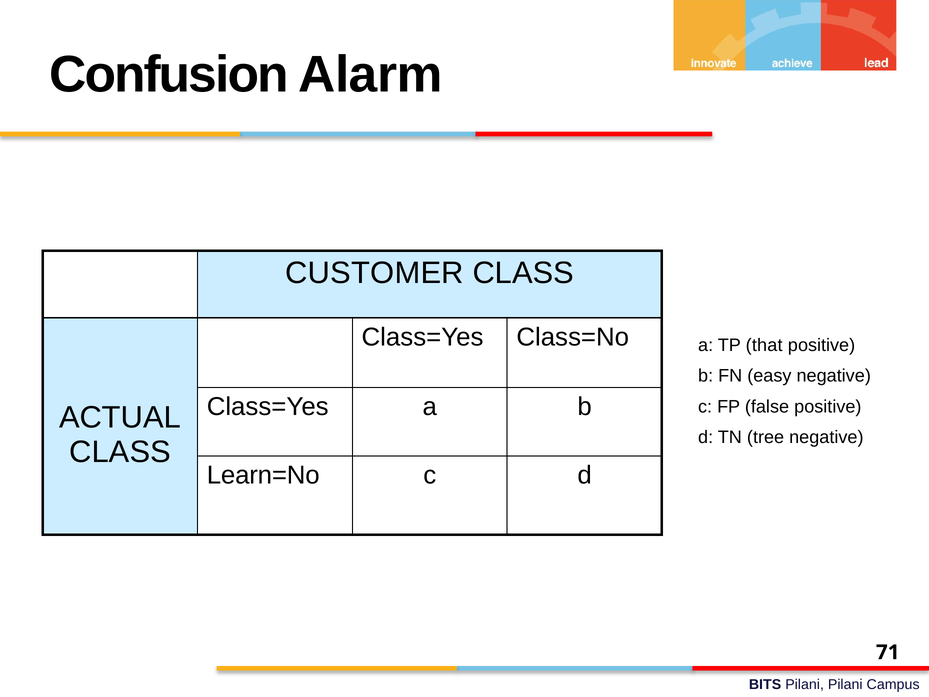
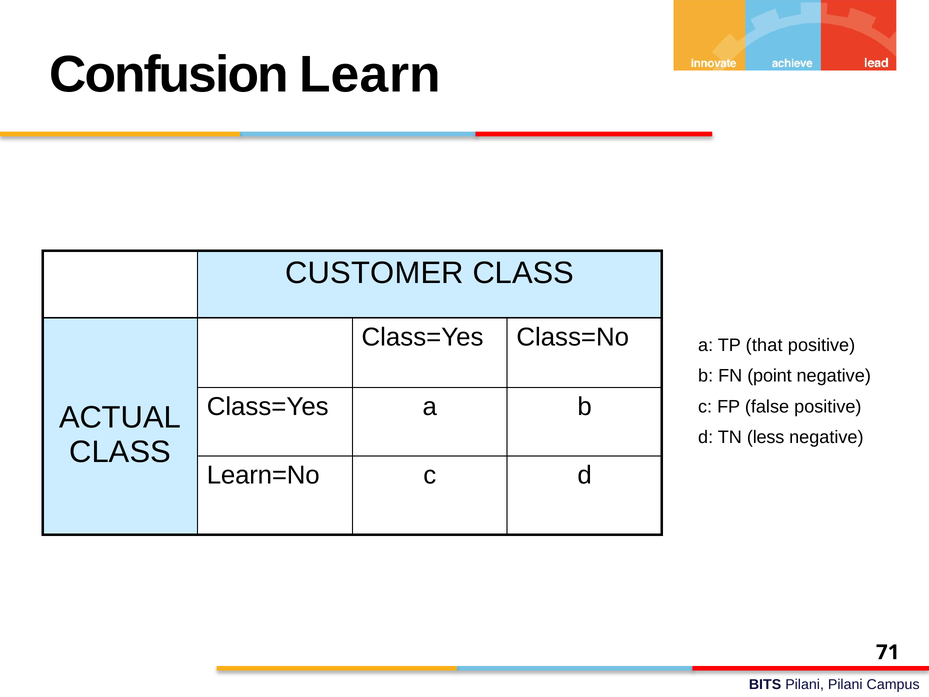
Alarm: Alarm -> Learn (370, 75)
easy: easy -> point (769, 376)
tree: tree -> less (766, 437)
